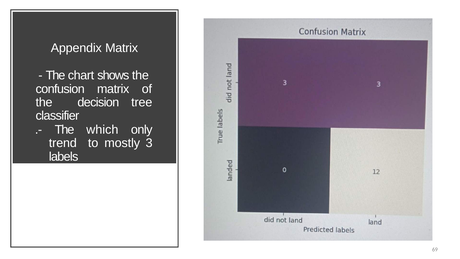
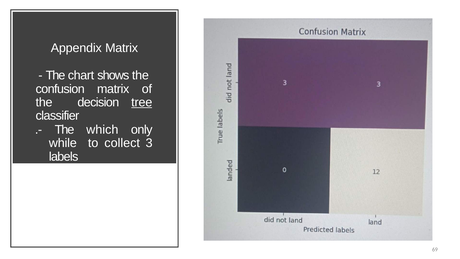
tree underline: none -> present (142, 102)
trend: trend -> while (63, 143)
mostly: mostly -> collect (122, 143)
